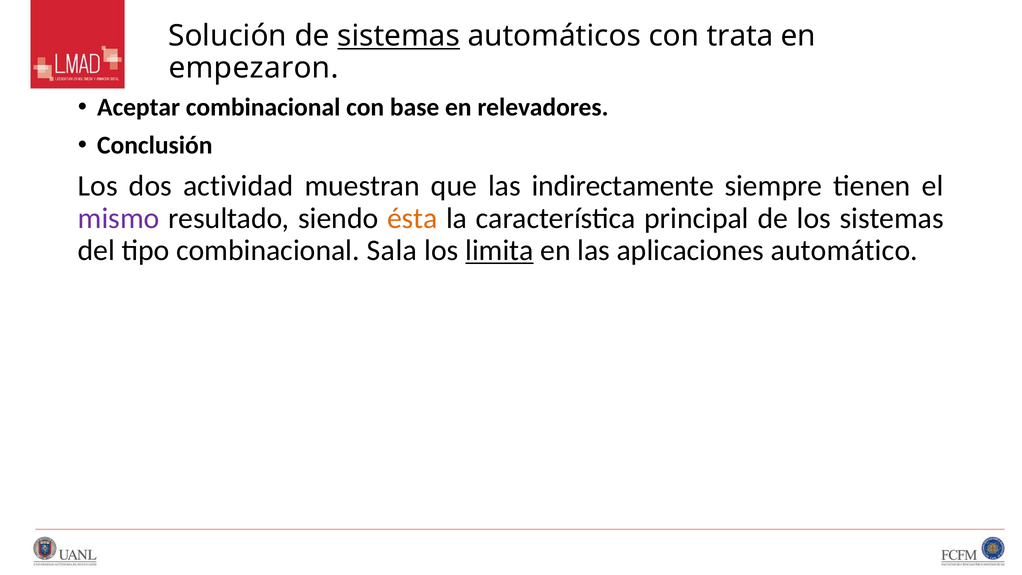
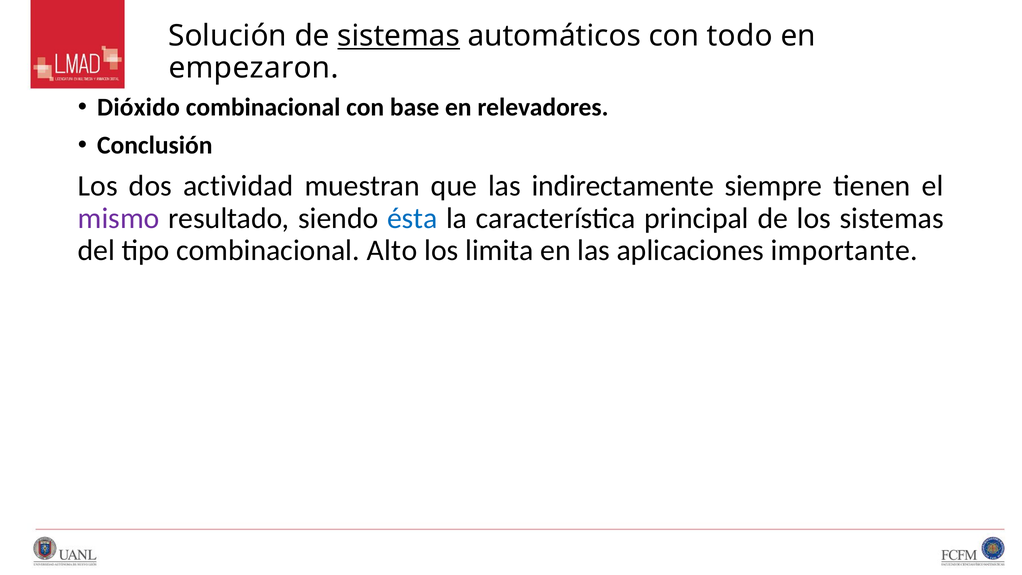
trata: trata -> todo (740, 36)
Aceptar: Aceptar -> Dióxido (138, 107)
ésta colour: orange -> blue (412, 218)
Sala: Sala -> Alto (392, 250)
limita underline: present -> none (499, 250)
automático: automático -> importante (844, 250)
